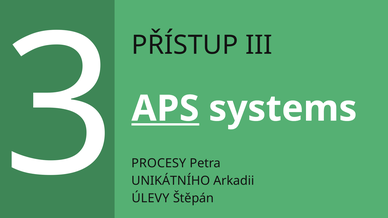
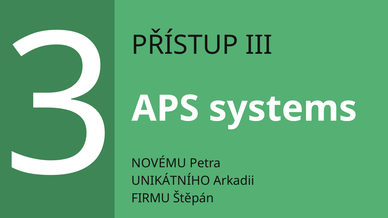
APS underline: present -> none (165, 109)
PROCESY: PROCESY -> NOVÉMU (159, 163)
ÚLEVY: ÚLEVY -> FIRMU (151, 199)
